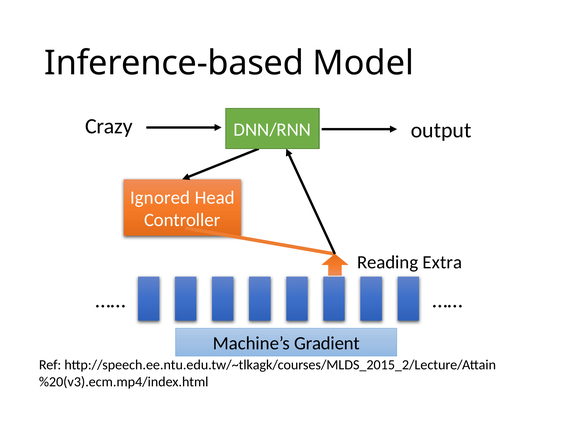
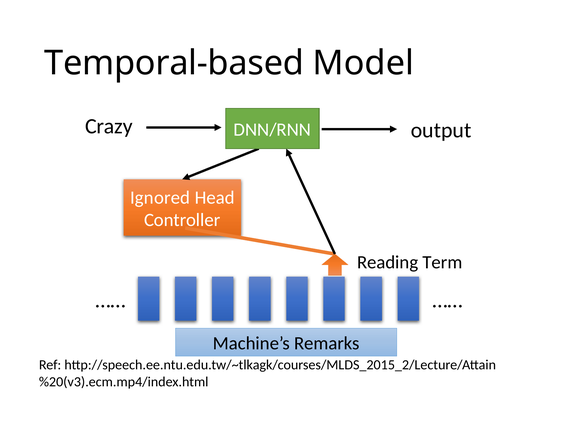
Inference-based: Inference-based -> Temporal-based (174, 63)
Extra: Extra -> Term (442, 262)
Gradient: Gradient -> Remarks (327, 344)
